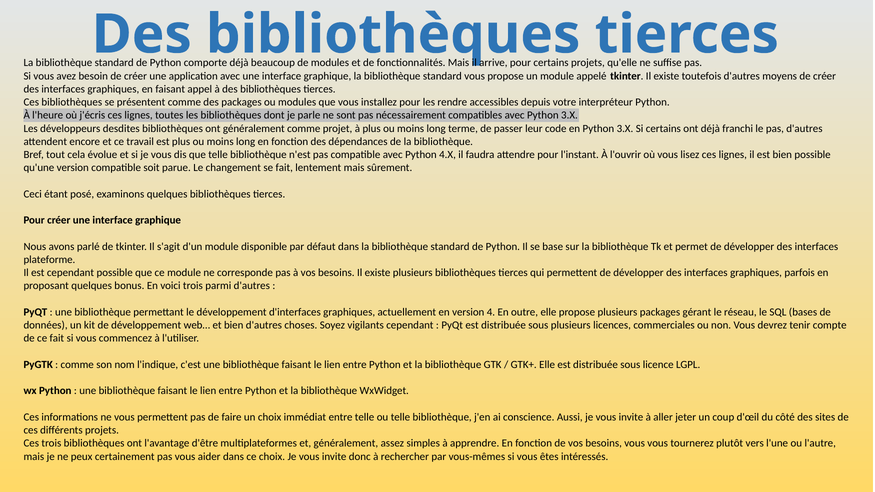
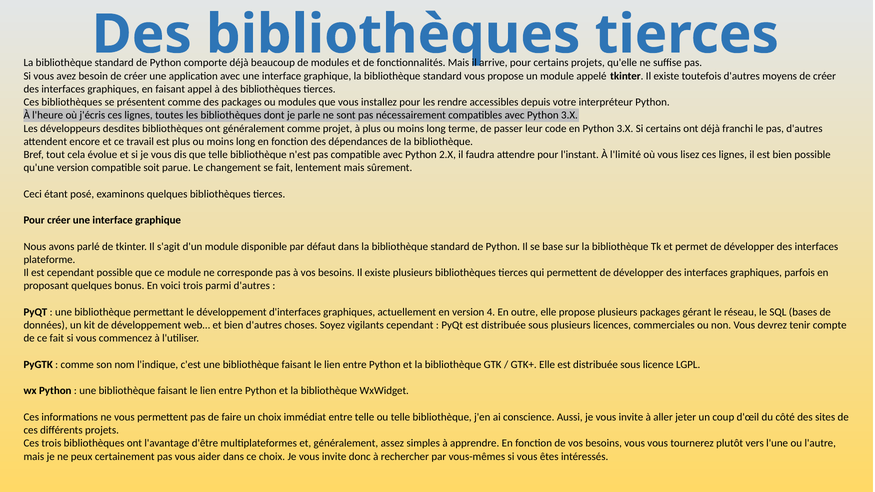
4.X: 4.X -> 2.X (448, 155)
l'ouvrir: l'ouvrir -> l'limité (626, 155)
